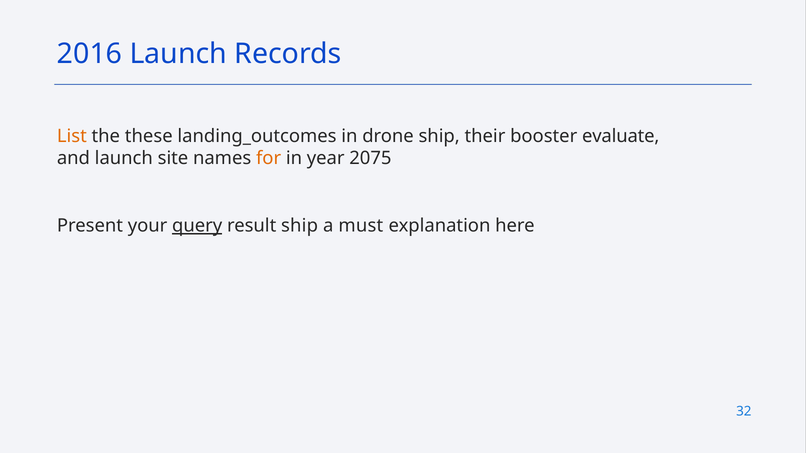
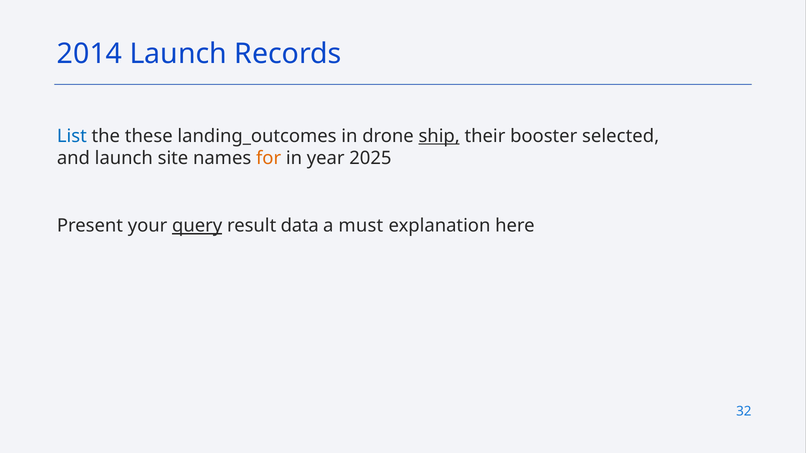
2016: 2016 -> 2014 (90, 54)
List colour: orange -> blue (72, 136)
ship underline: none -> present (439, 136)
evaluate: evaluate -> selected (621, 136)
2075: 2075 -> 2025 (370, 158)
result ship: ship -> data (300, 226)
